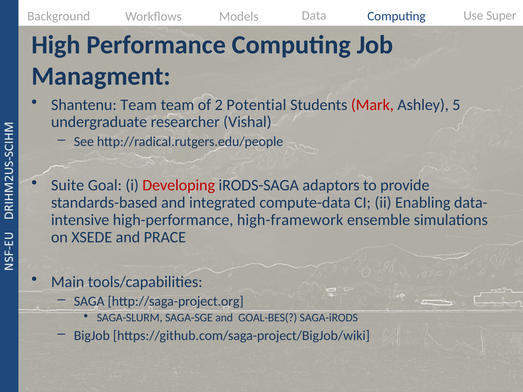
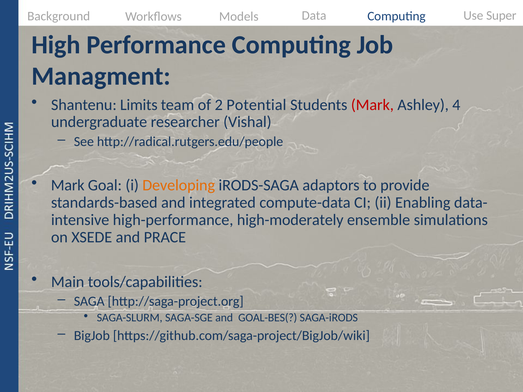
Shantenu Team: Team -> Limits (139, 105)
5: 5 -> 4 (456, 105)
Suite: Suite -> Mark (68, 185)
Developing colour: red -> orange (179, 185)
high-framework: high-framework -> high-moderately (290, 220)
